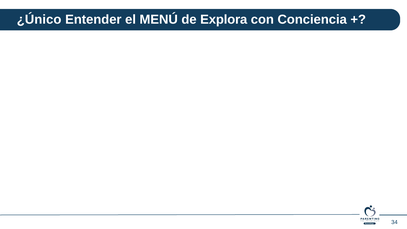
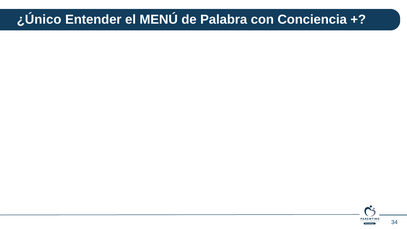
Explora: Explora -> Palabra (224, 20)
